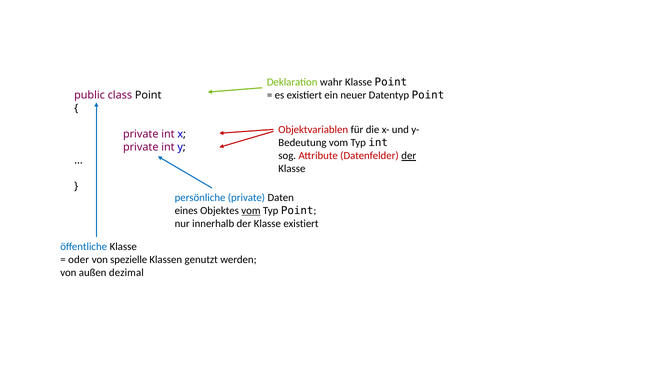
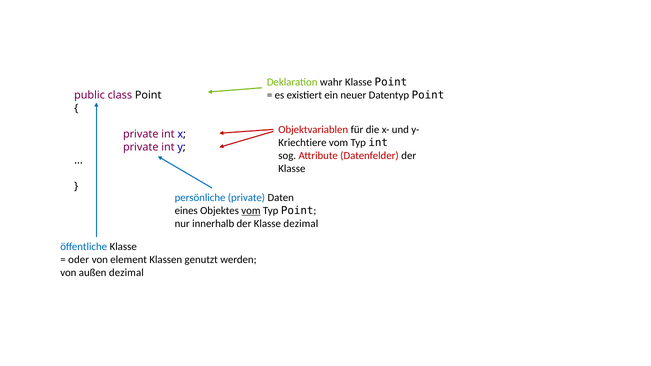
Bedeutung: Bedeutung -> Kriechtiere (302, 143)
der underline: present -> none (409, 156)
Klasse existiert: existiert -> dezimal (301, 224)
spezielle: spezielle -> element (129, 260)
